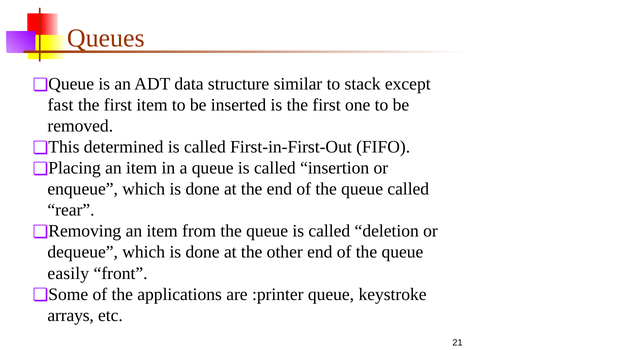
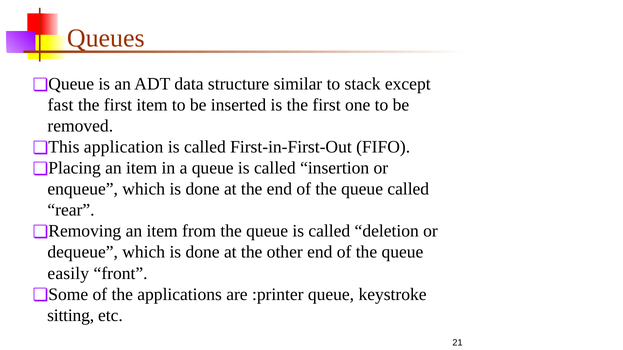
determined: determined -> application (124, 147)
arrays: arrays -> sitting (71, 316)
